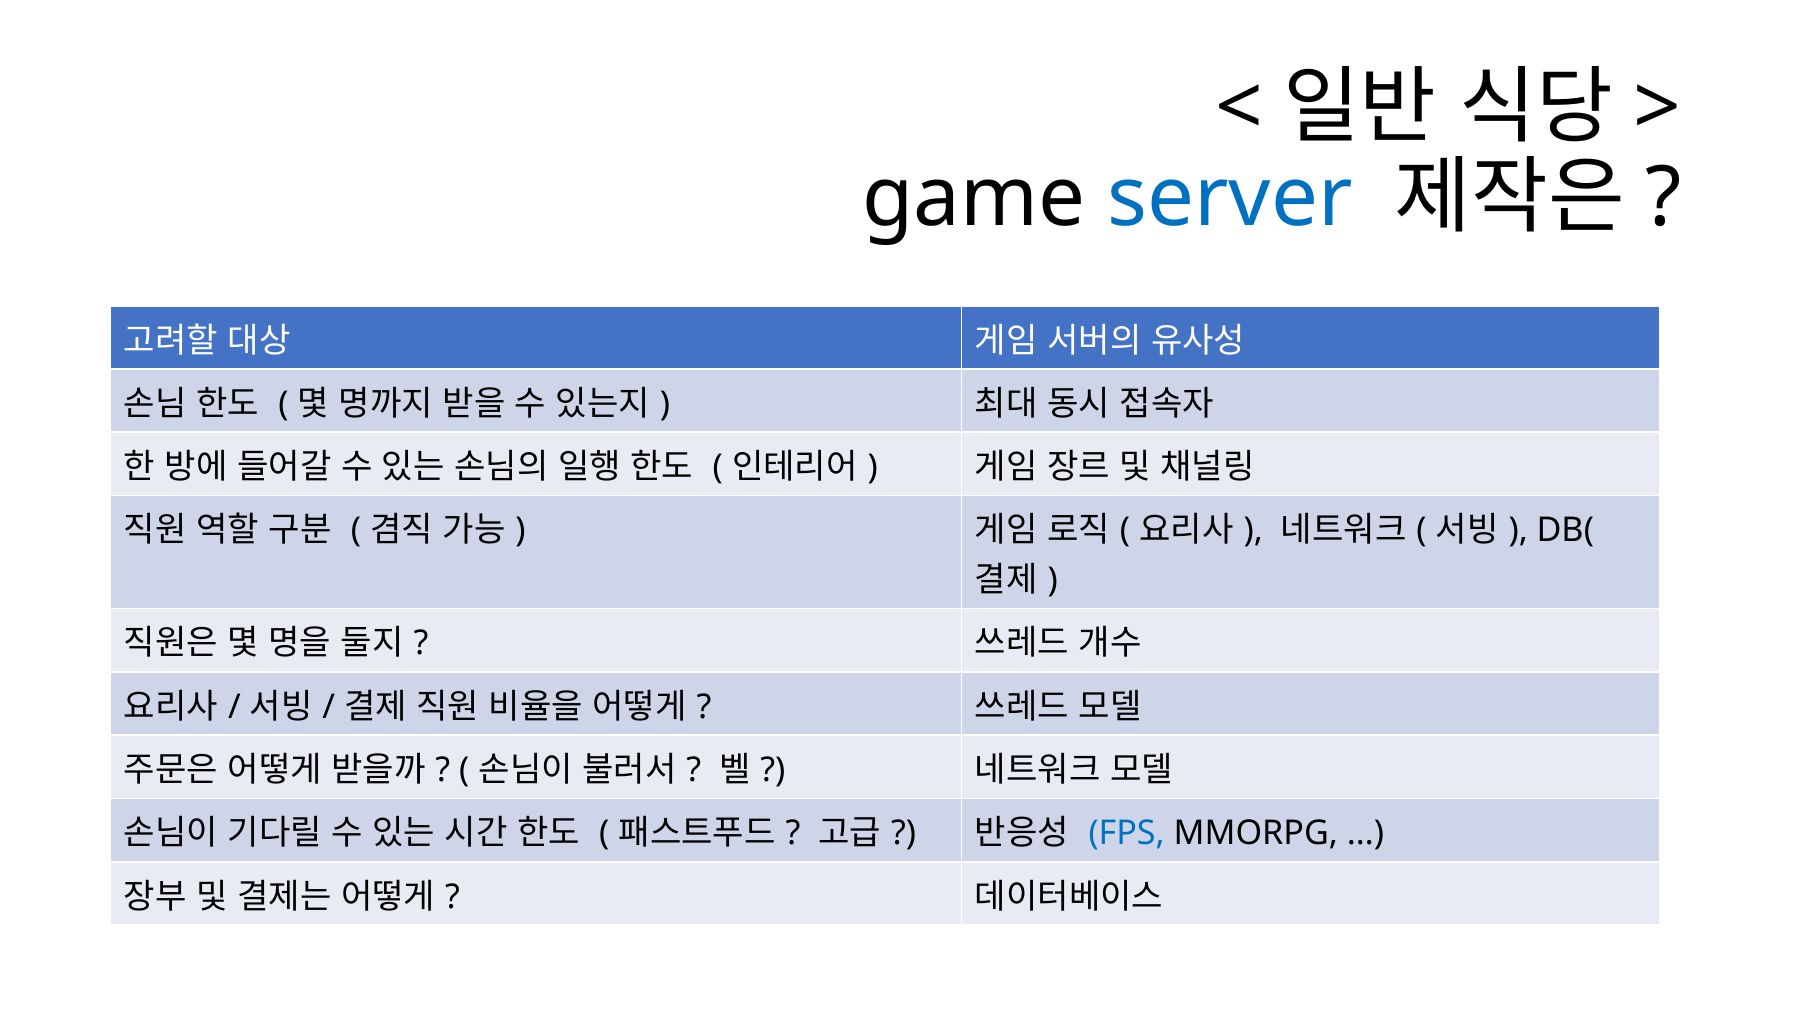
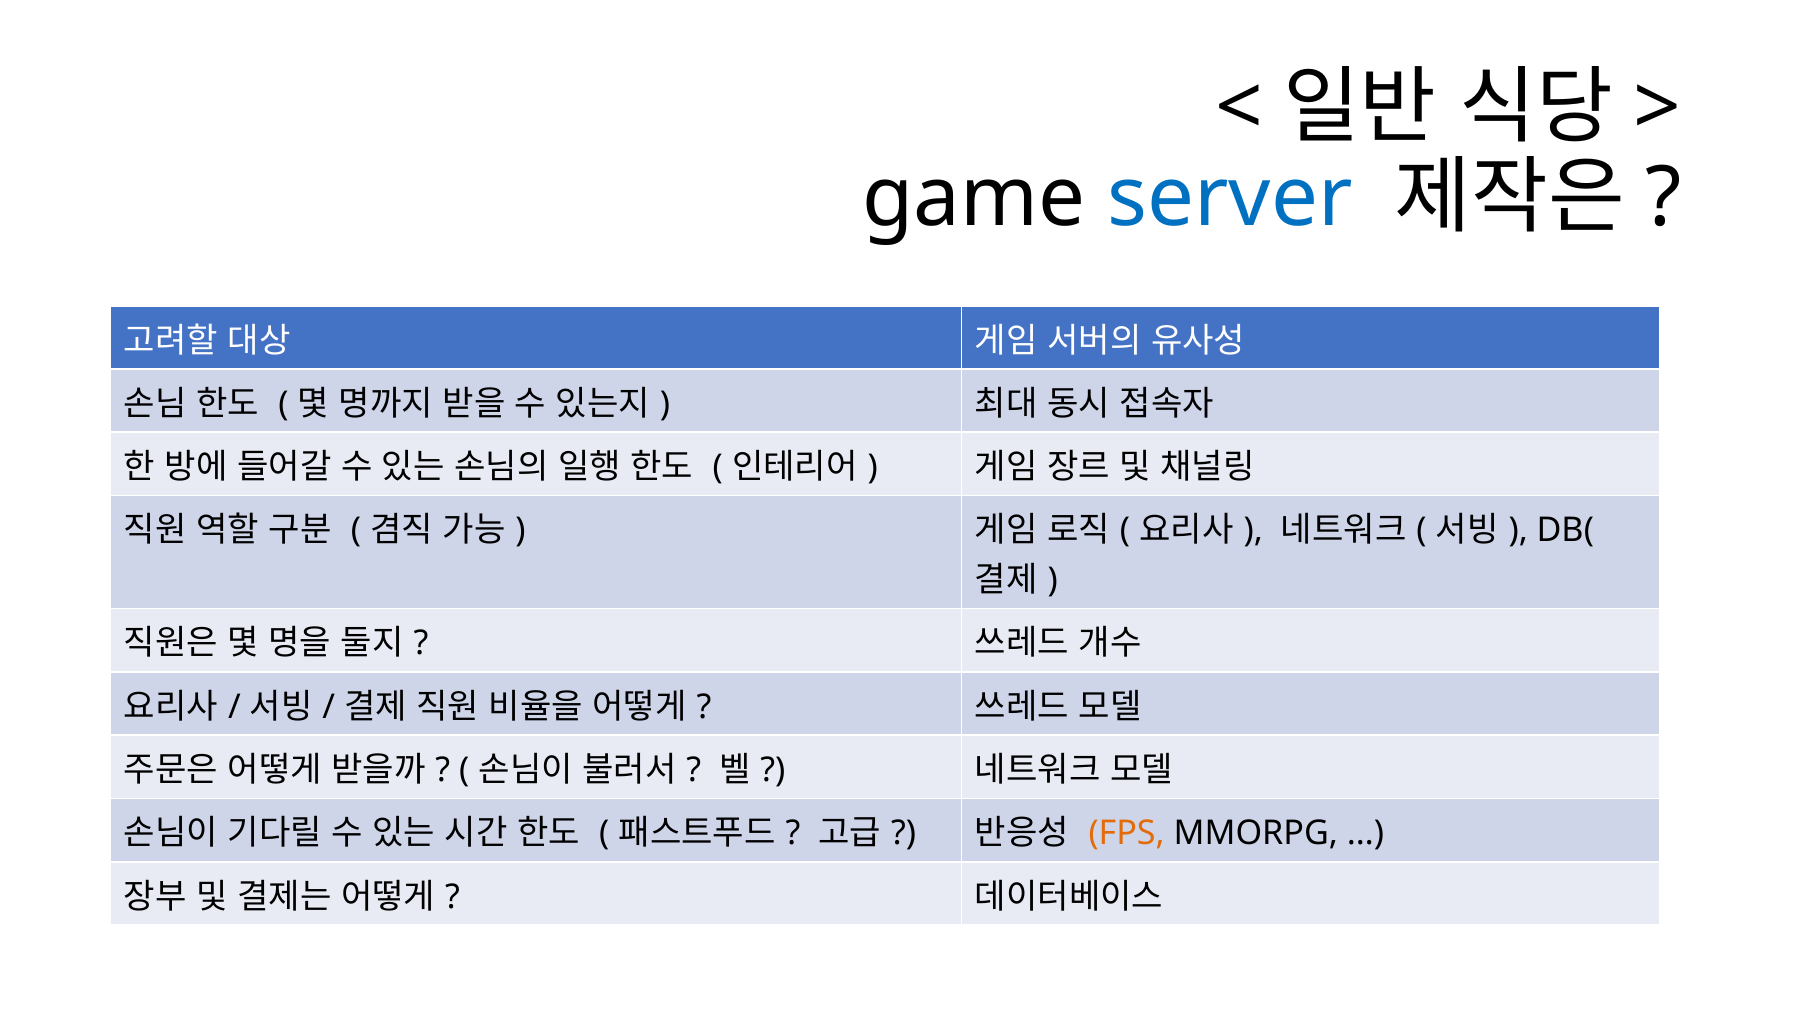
FPS colour: blue -> orange (1127, 833)
